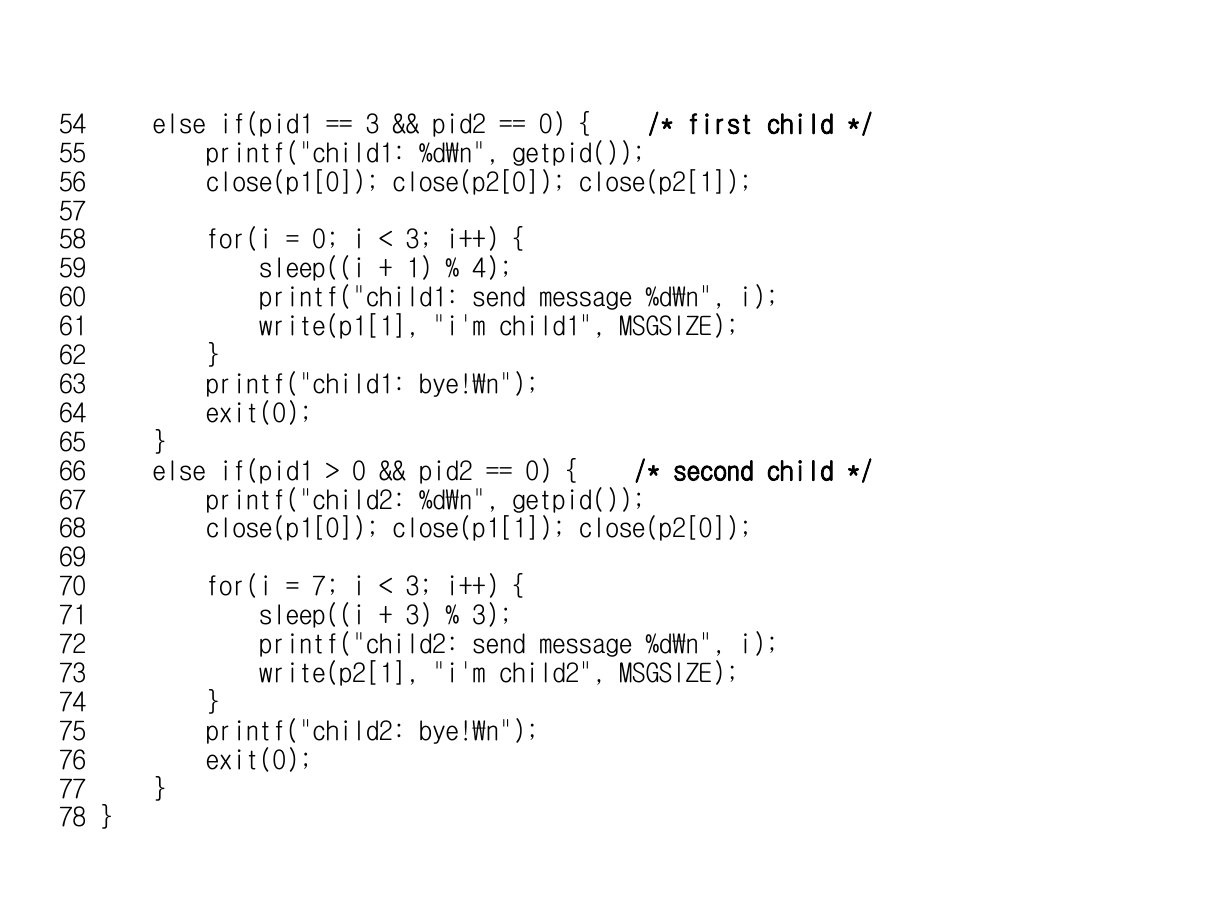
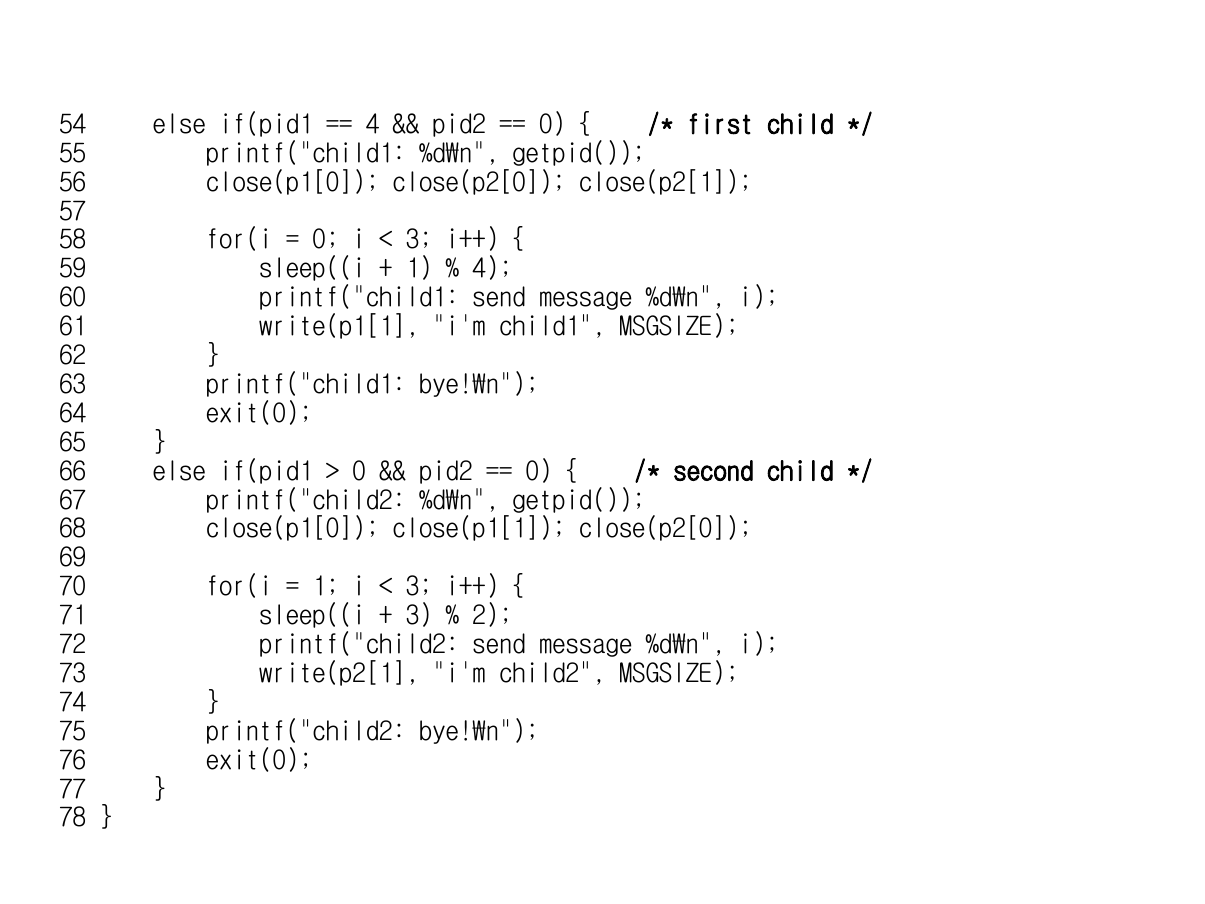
3: 3 -> 4 (372, 125)
7: 7 -> 1 (326, 587)
3: 3 -> 2 (492, 616)
